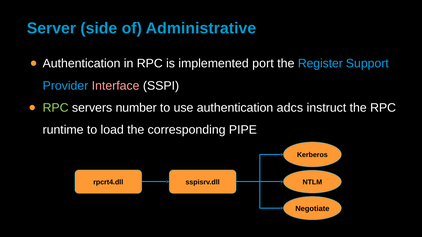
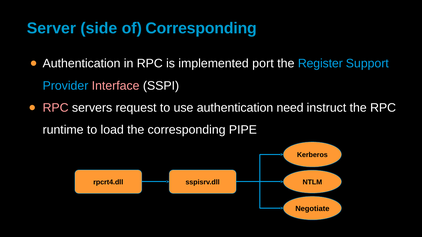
of Administrative: Administrative -> Corresponding (201, 28)
RPC colour: light green -> pink (56, 108)
number: number -> request (136, 108)
adcs: adcs -> need (290, 108)
